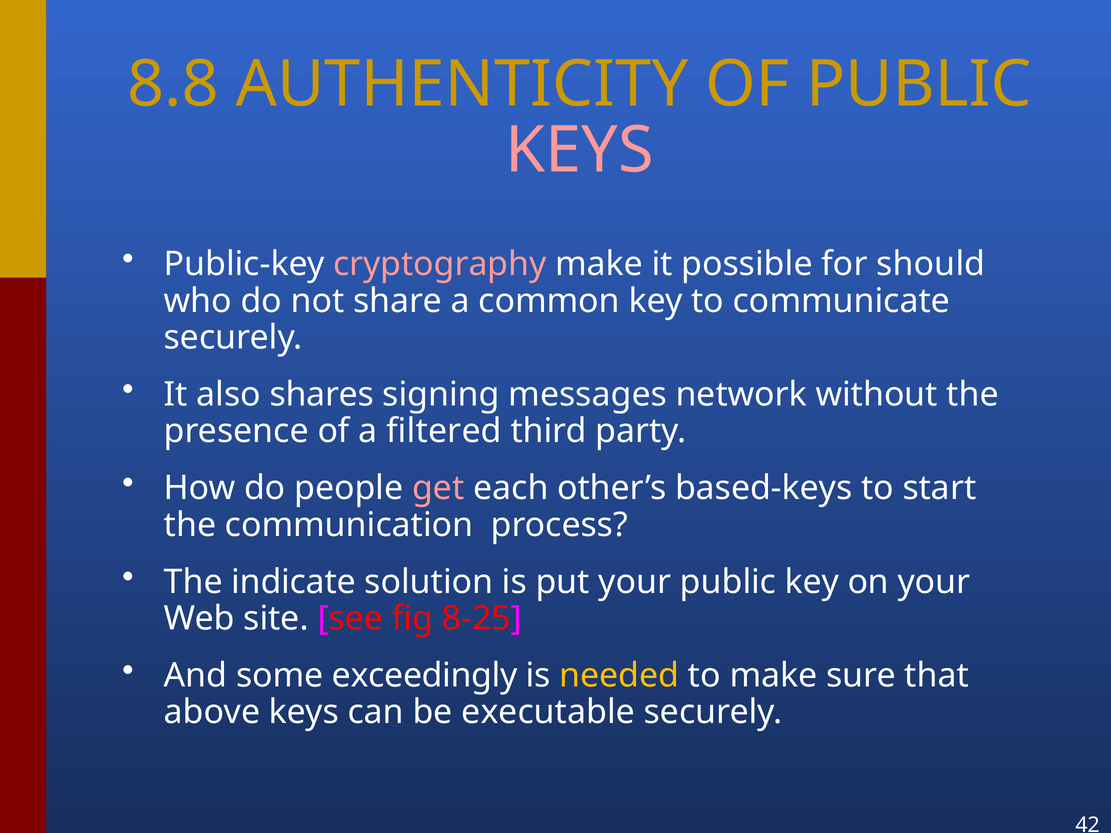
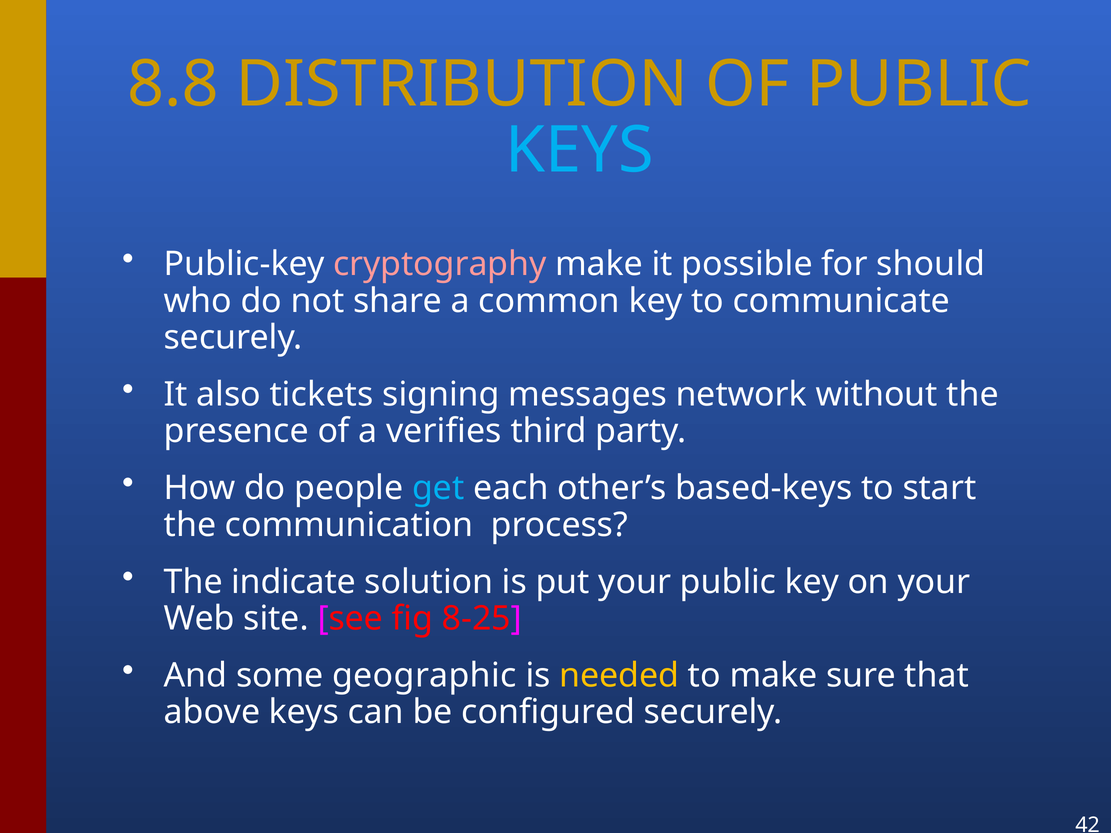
AUTHENTICITY: AUTHENTICITY -> DISTRIBUTION (462, 85)
KEYS colour: pink -> light blue (580, 151)
shares: shares -> tickets (322, 395)
filtered: filtered -> verifies (444, 431)
get colour: pink -> light blue (438, 488)
exceedingly: exceedingly -> geographic (424, 676)
executable: executable -> configured (548, 712)
